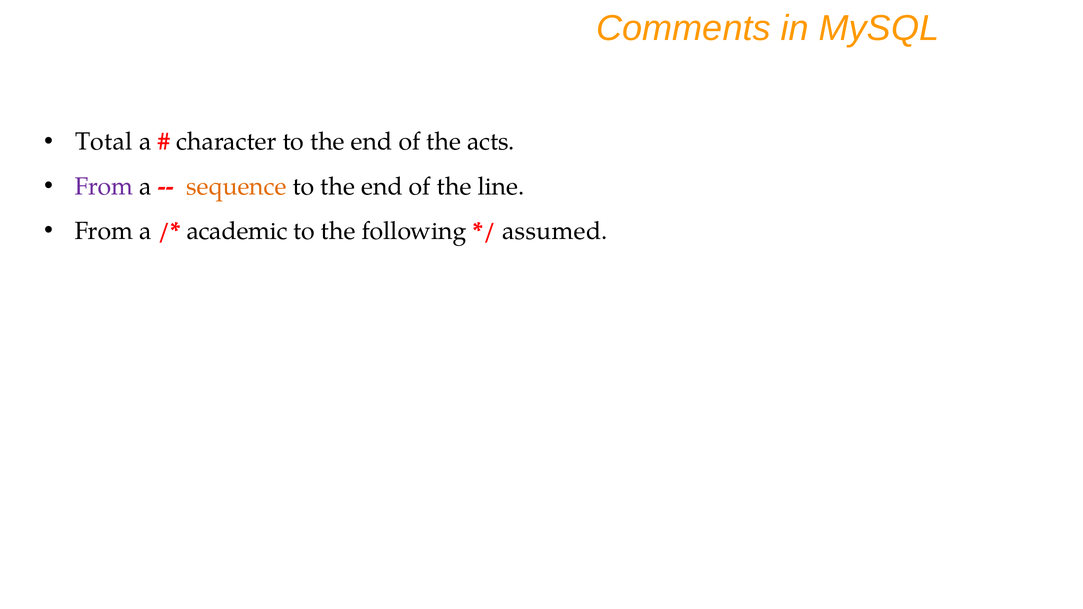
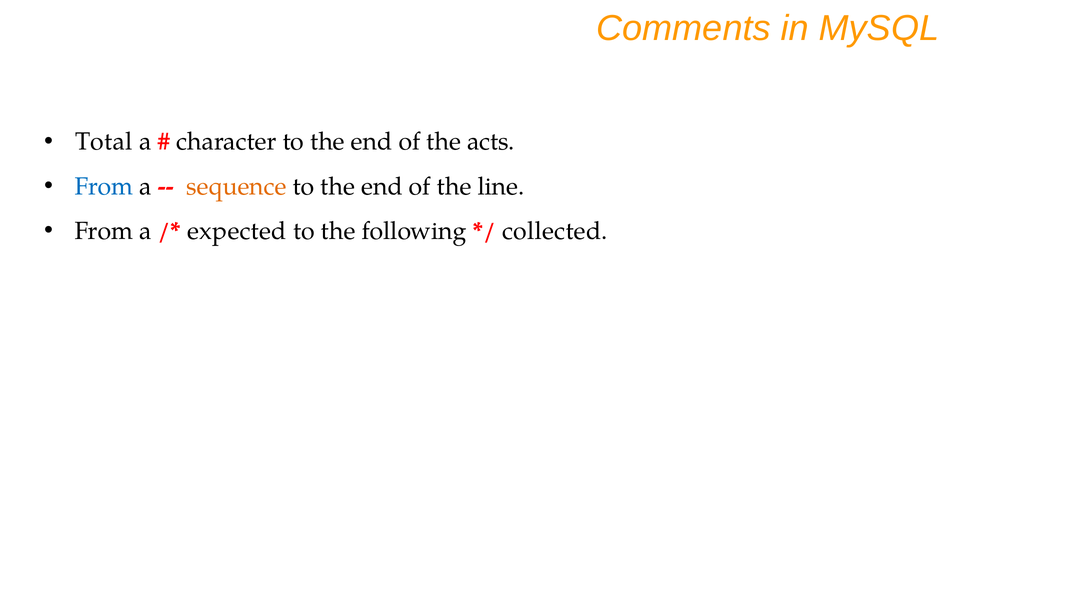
From colour: purple -> blue (104, 186)
academic: academic -> expected (237, 231)
assumed: assumed -> collected (555, 231)
